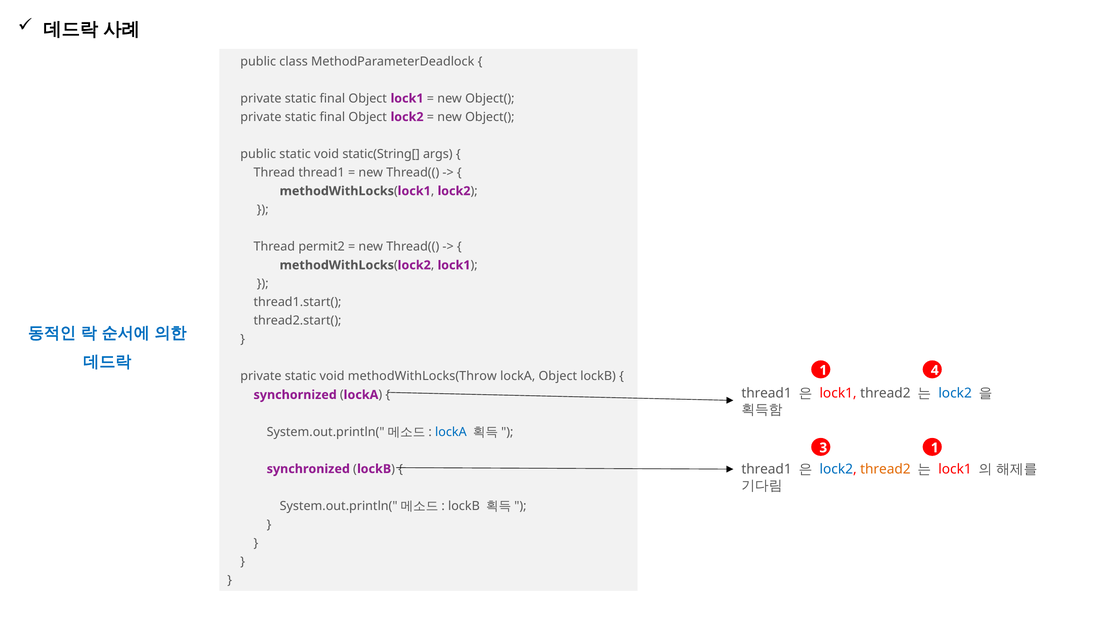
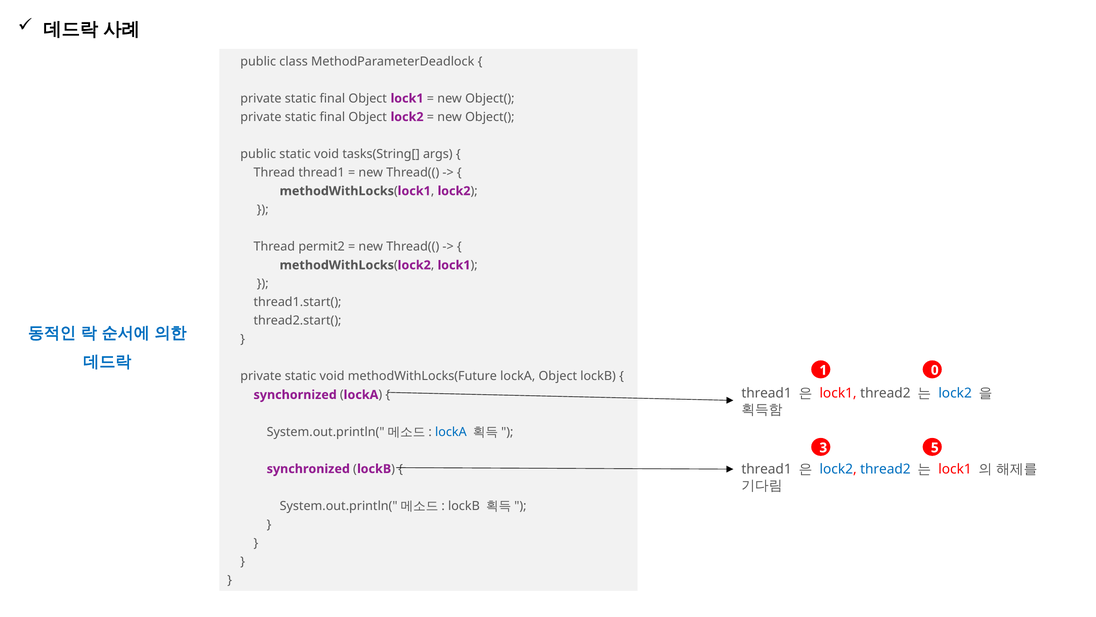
static(String[: static(String[ -> tasks(String[ (381, 154)
4: 4 -> 0 (935, 370)
methodWithLocks(Throw: methodWithLocks(Throw -> methodWithLocks(Future (422, 376)
3 1: 1 -> 5 (935, 447)
thread2 colour: orange -> blue (885, 469)
